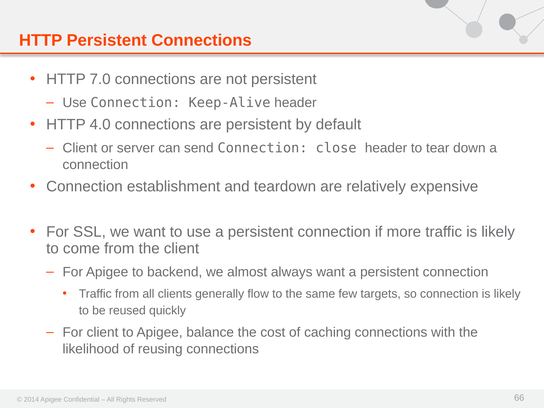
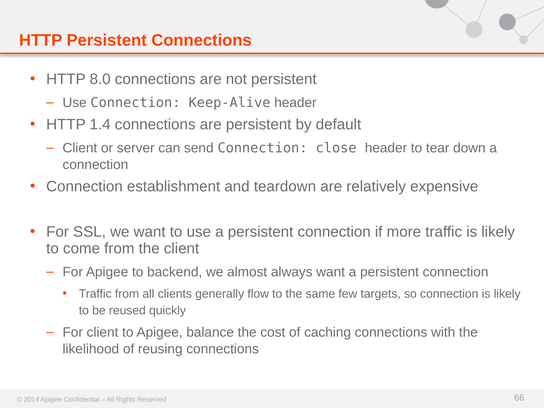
7.0: 7.0 -> 8.0 (100, 79)
4.0: 4.0 -> 1.4 (100, 125)
